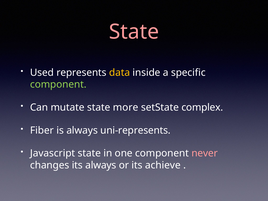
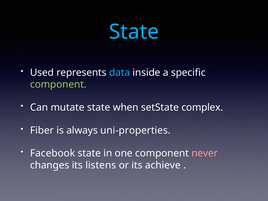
State colour: pink -> light blue (134, 32)
data colour: yellow -> light blue (120, 73)
more: more -> when (126, 107)
uni-represents: uni-represents -> uni-properties (135, 130)
Javascript: Javascript -> Facebook (53, 153)
its always: always -> listens (101, 165)
